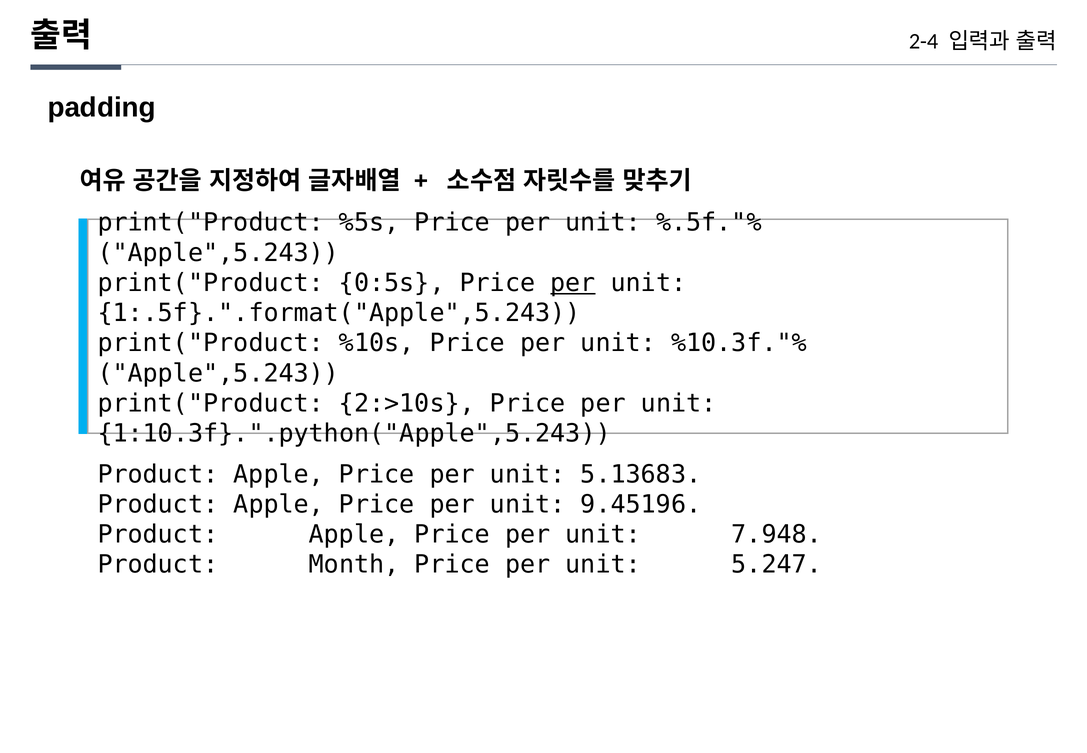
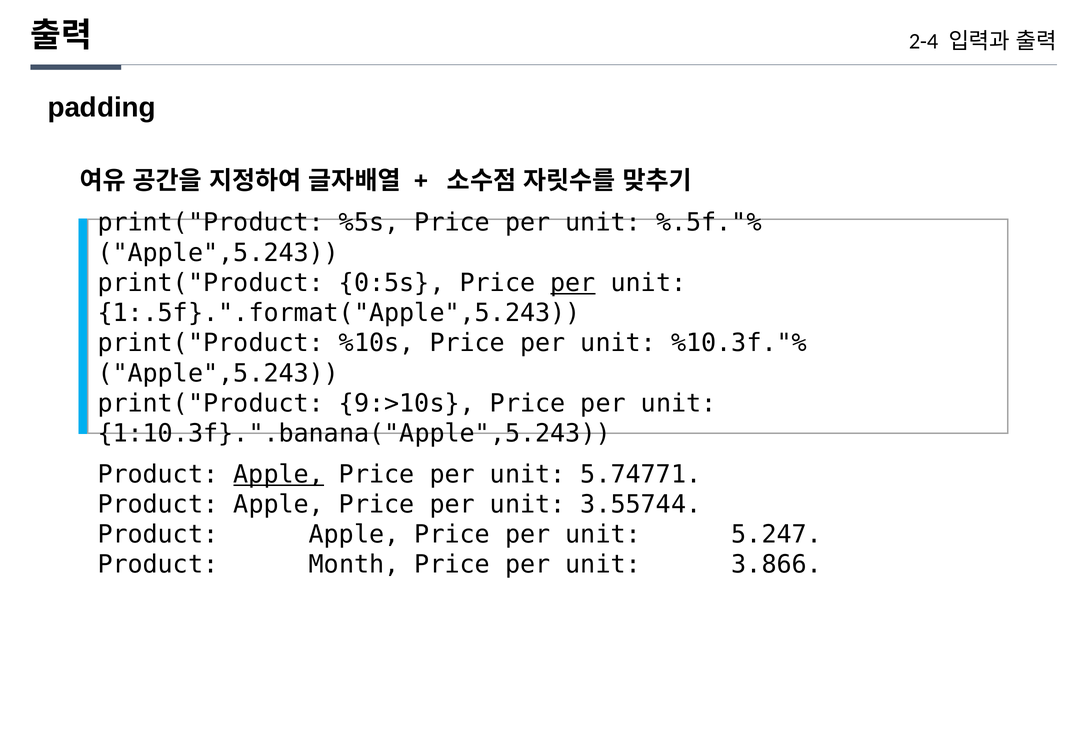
2:>10s: 2:>10s -> 9:>10s (407, 403)
1:10.3f}.".python("Apple",5.243: 1:10.3f}.".python("Apple",5.243 -> 1:10.3f}.".banana("Apple",5.243 (354, 433)
Apple underline: none -> present (279, 474)
5.13683: 5.13683 -> 5.74771 (641, 474)
9.45196: 9.45196 -> 3.55744 (641, 504)
7.948: 7.948 -> 5.247 (777, 534)
5.247: 5.247 -> 3.866 (777, 564)
